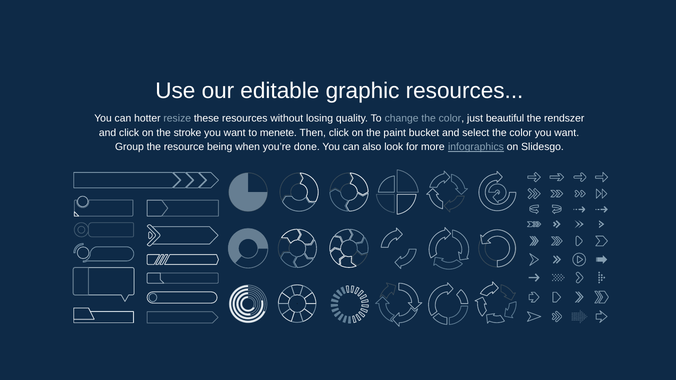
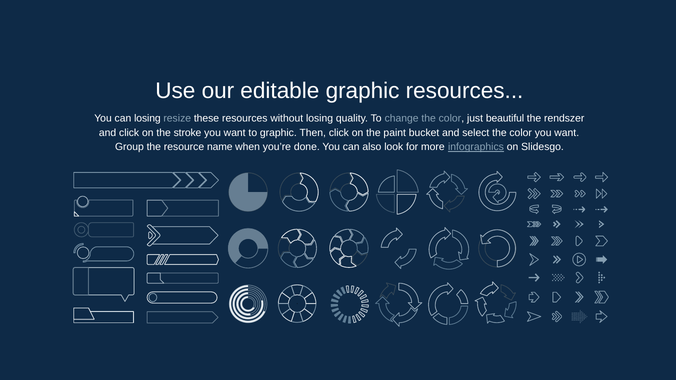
can hotter: hotter -> losing (147, 119)
to menete: menete -> graphic (278, 133)
being: being -> name (220, 147)
